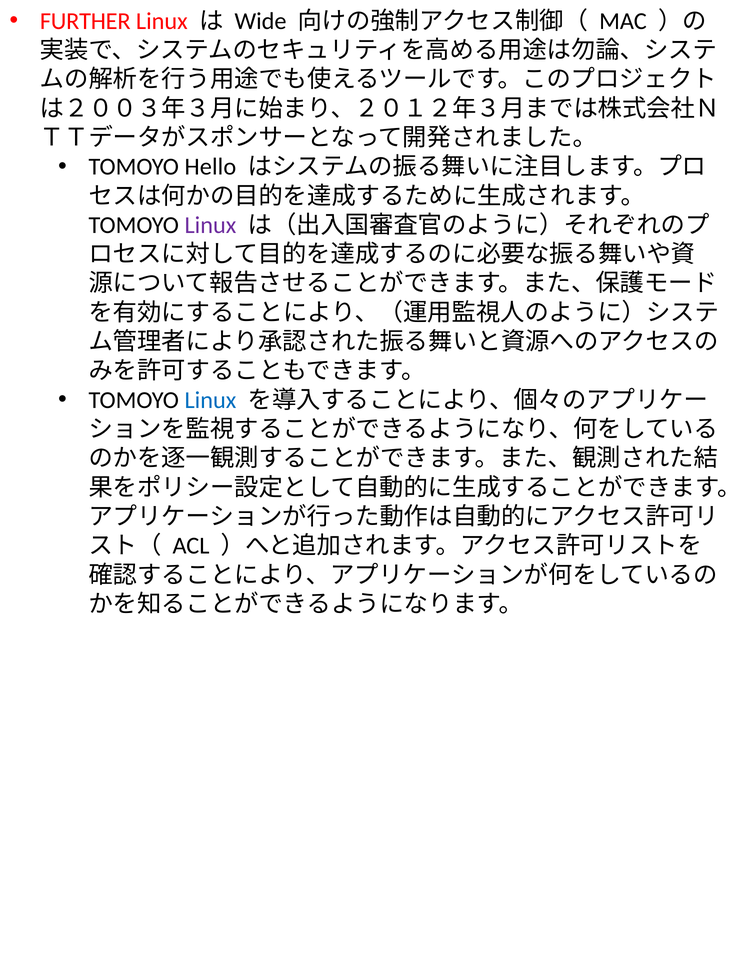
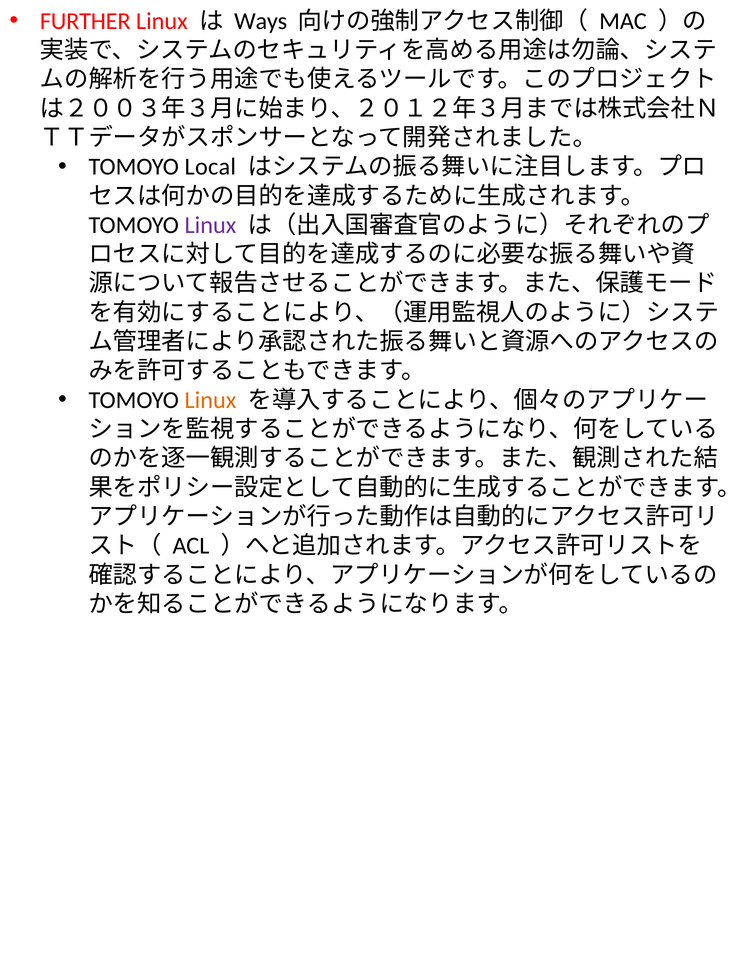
Wide: Wide -> Ways (261, 21)
Hello: Hello -> Local (210, 167)
Linux colour: blue -> orange (210, 400)
